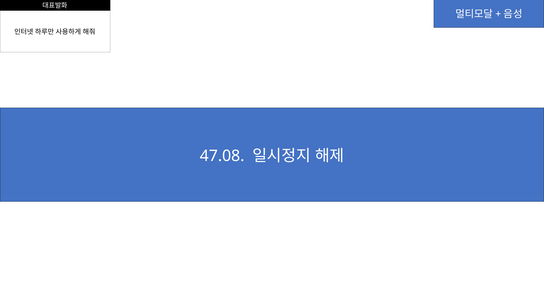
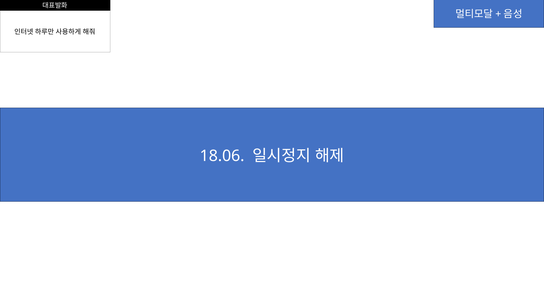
47.08: 47.08 -> 18.06 (222, 156)
